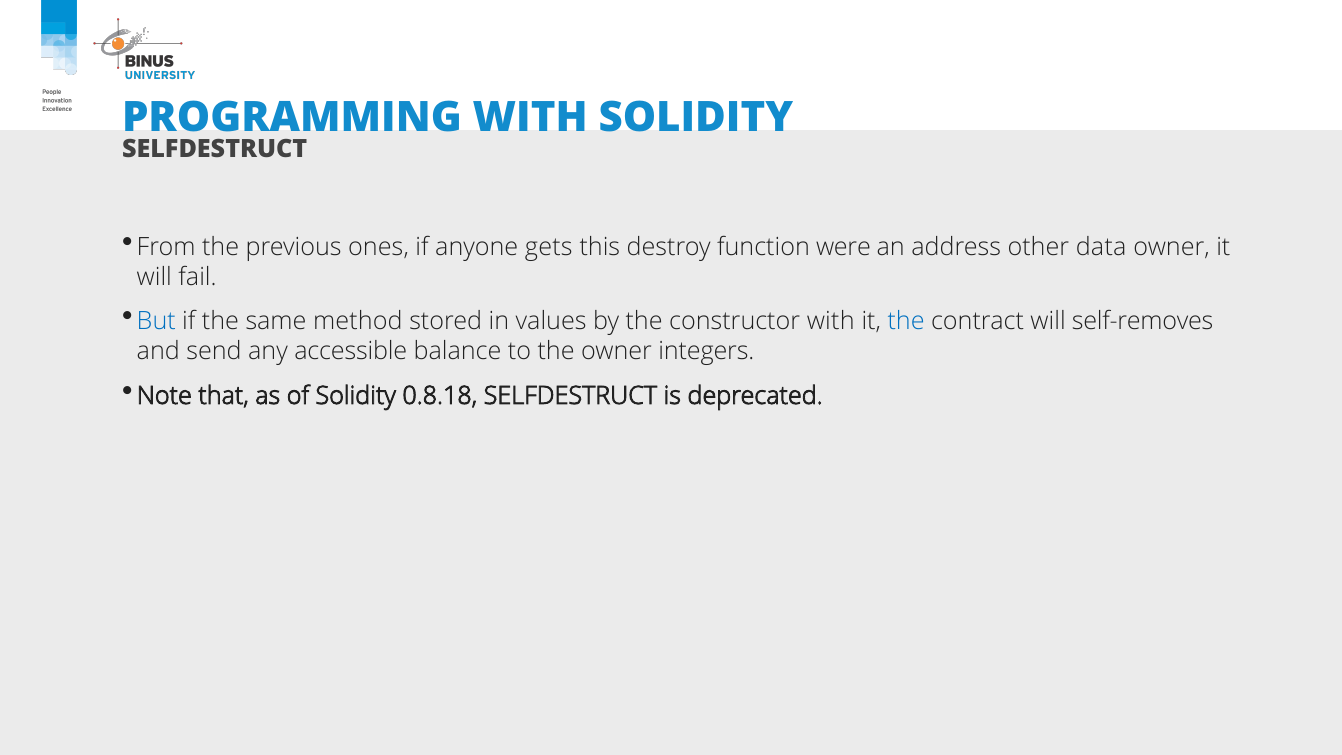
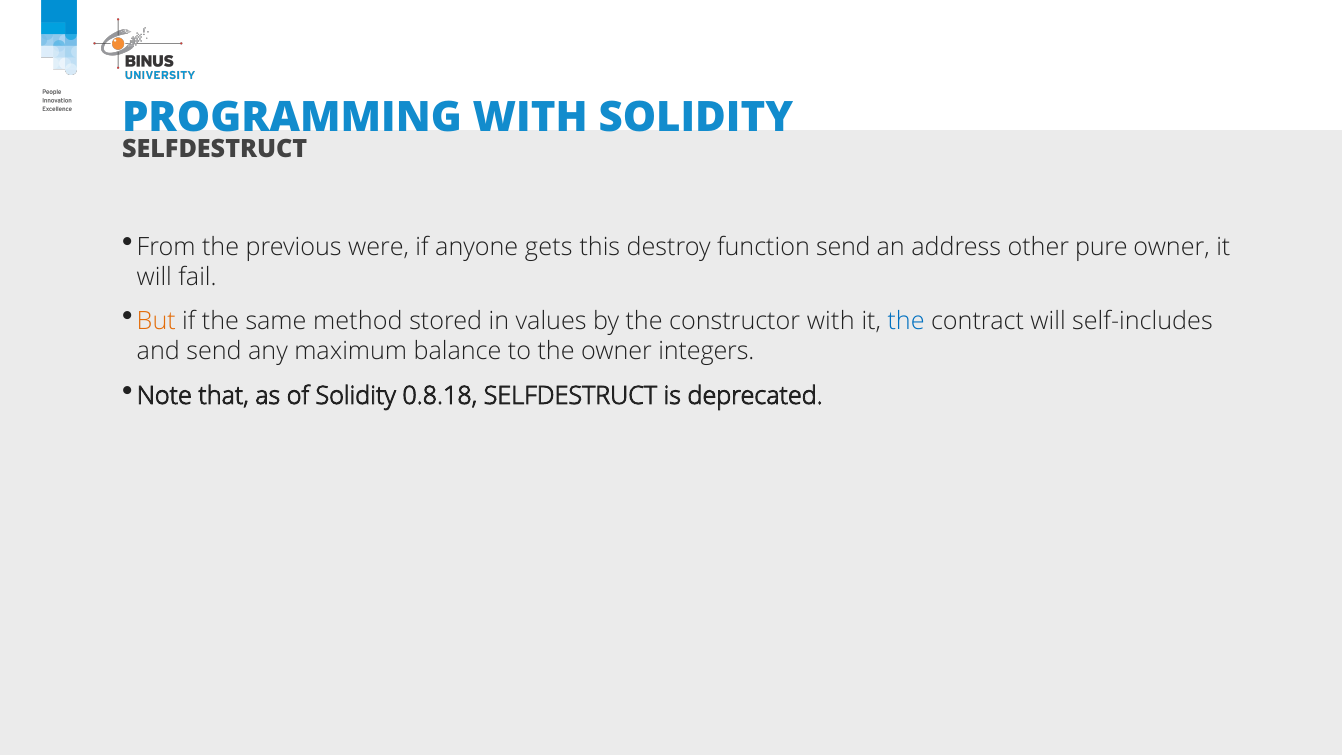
ones: ones -> were (379, 247)
function were: were -> send (843, 247)
data: data -> pure (1101, 247)
But colour: blue -> orange (156, 321)
self-removes: self-removes -> self-includes (1142, 321)
accessible: accessible -> maximum (351, 351)
